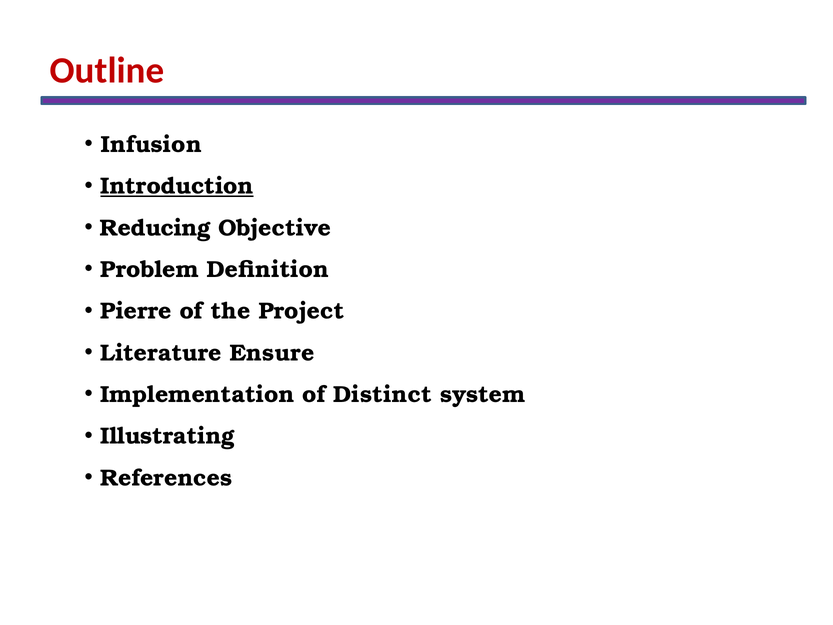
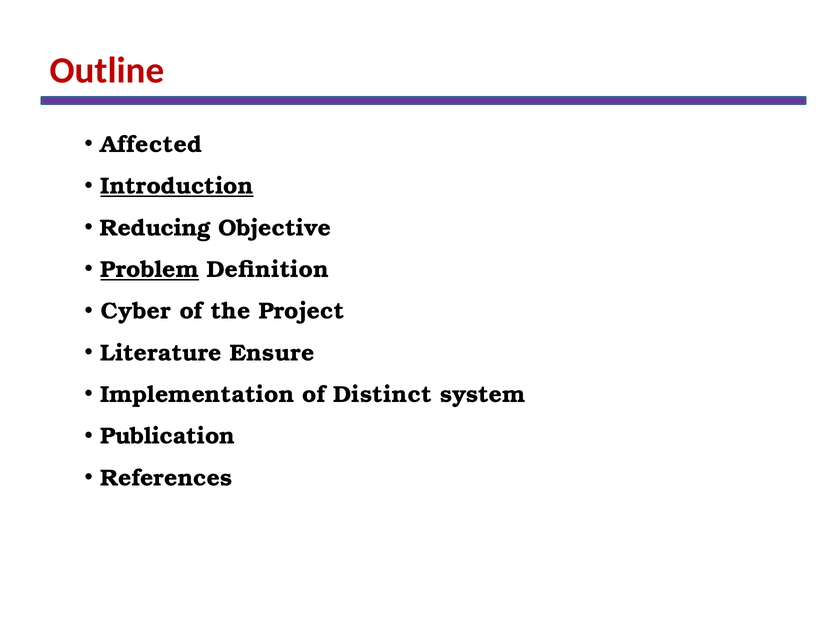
Infusion: Infusion -> Affected (151, 145)
Problem underline: none -> present (150, 270)
Pierre: Pierre -> Cyber (136, 311)
Illustrating: Illustrating -> Publication (168, 436)
